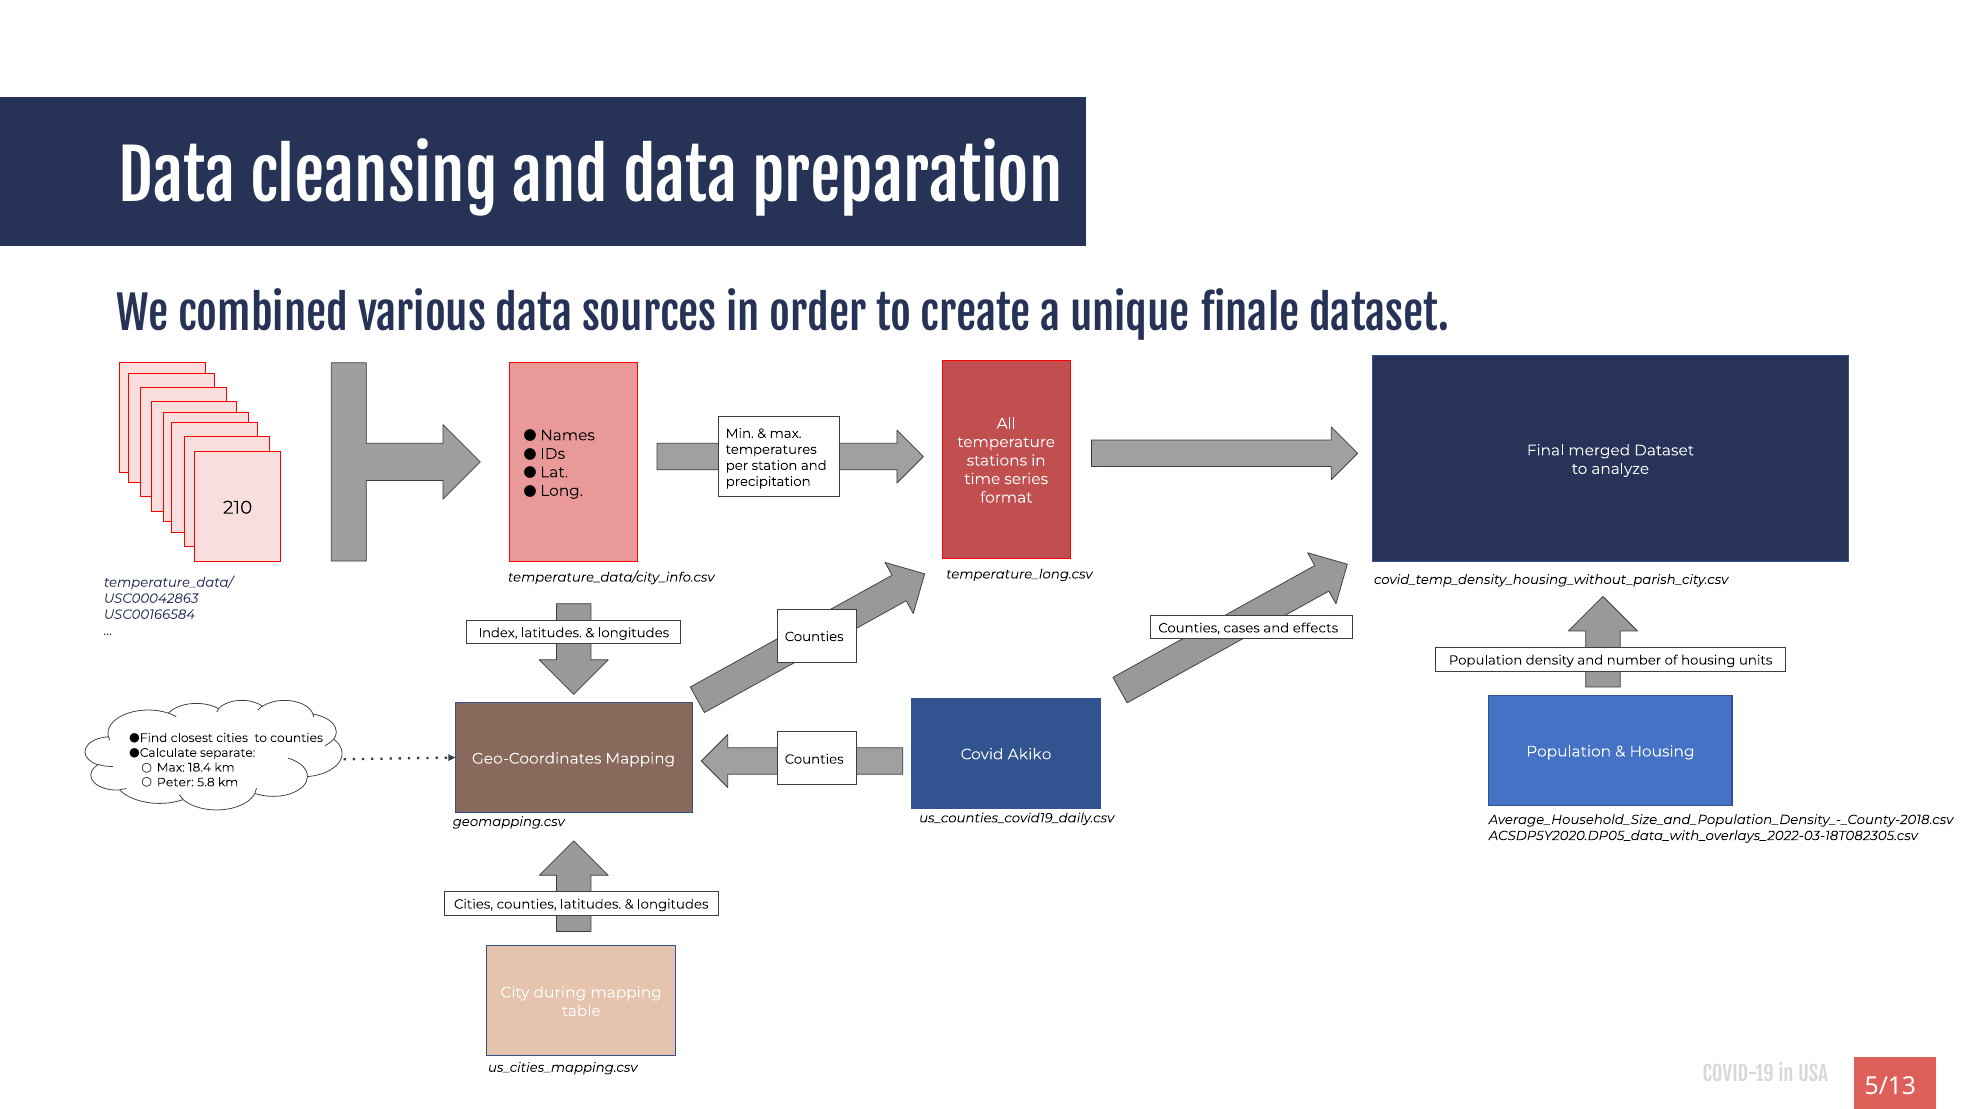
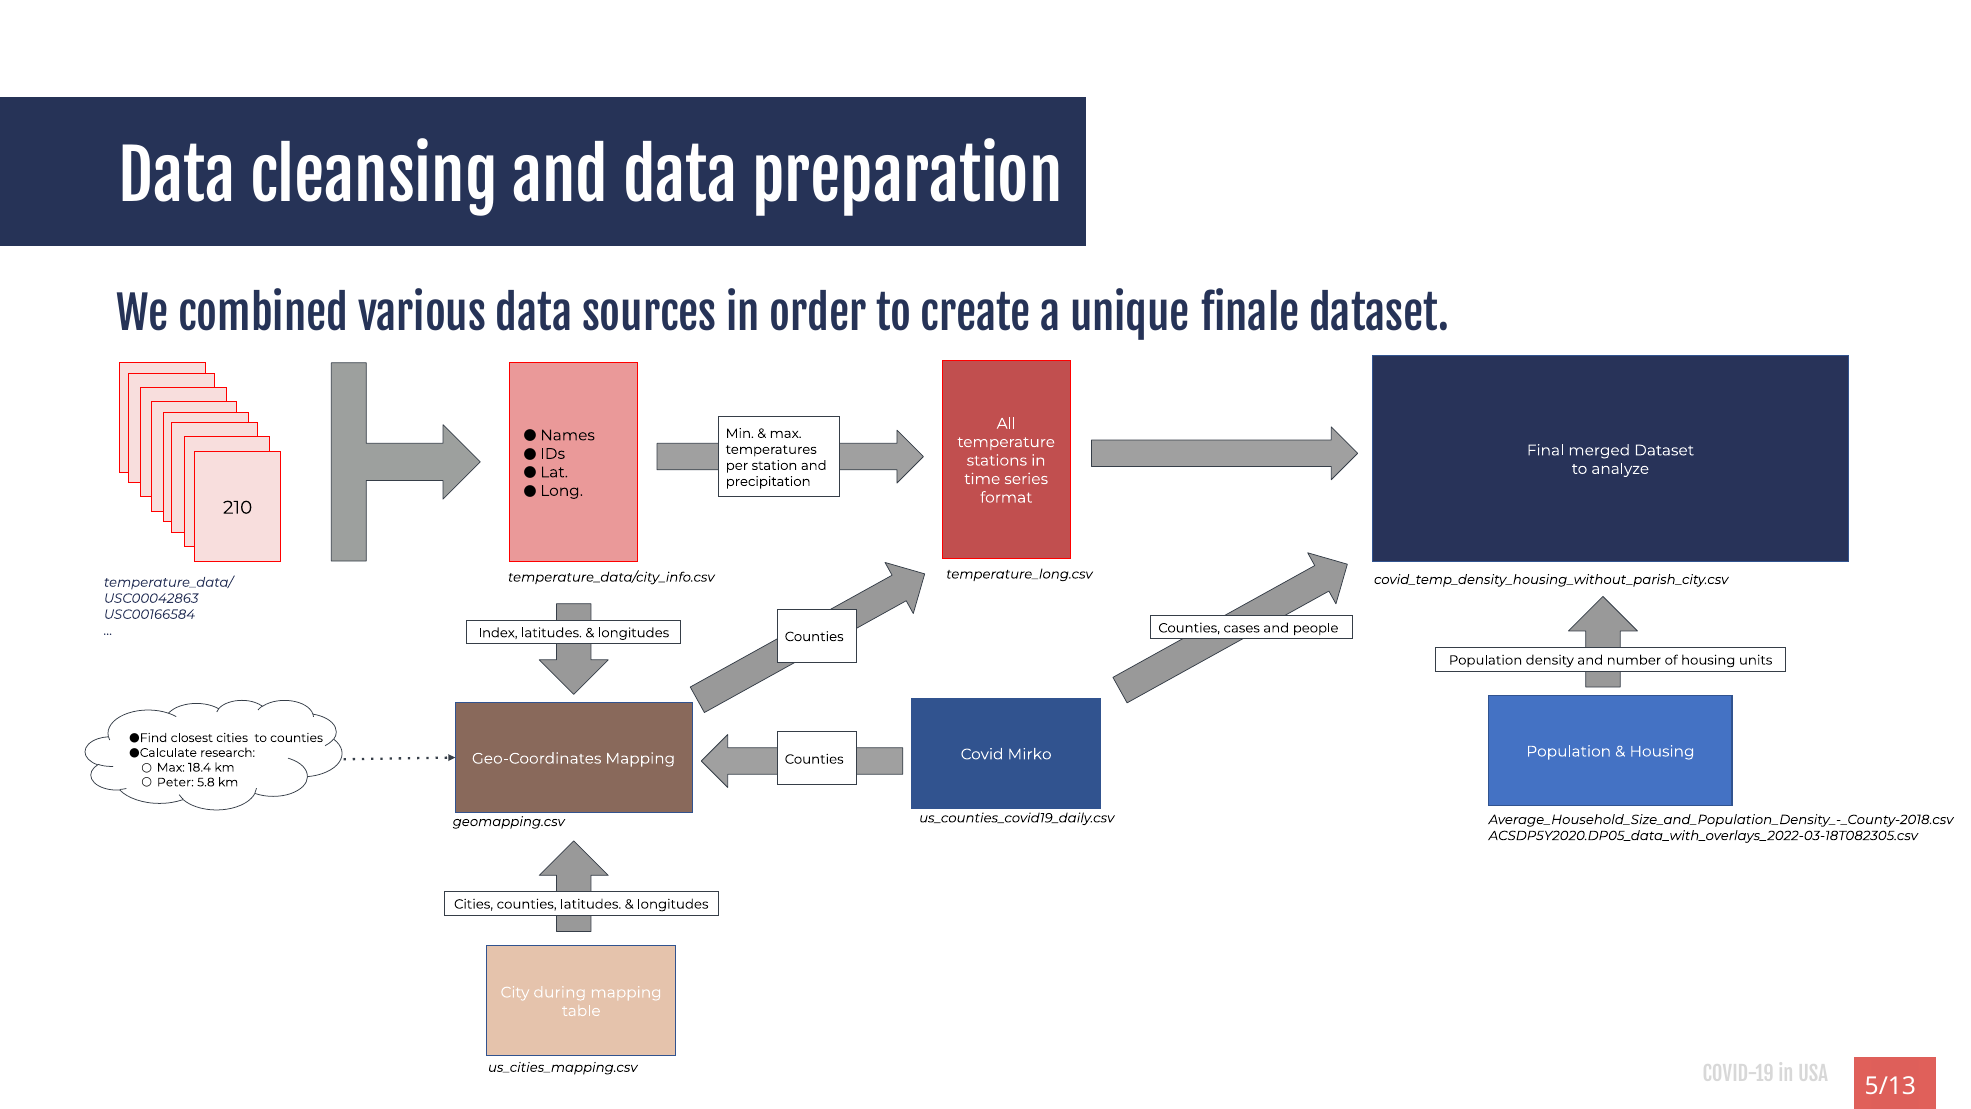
effects: effects -> people (1316, 628)
separate: separate -> research (228, 753)
Akiko: Akiko -> Mirko (1030, 754)
